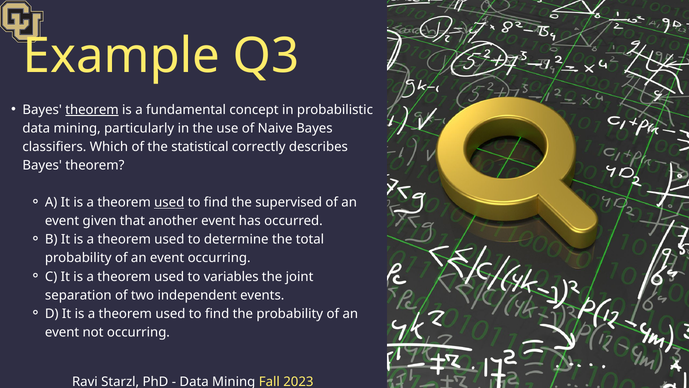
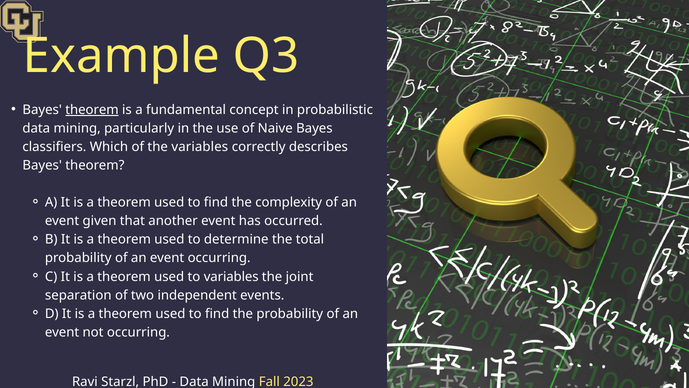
the statistical: statistical -> variables (200, 147)
used underline: present -> none (169, 202)
supervised: supervised -> complexity (289, 202)
